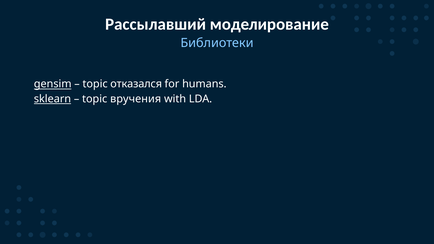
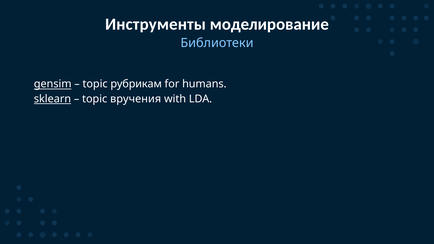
Рассылавший: Рассылавший -> Инструменты (156, 24)
отказался: отказался -> рубрикам (136, 84)
